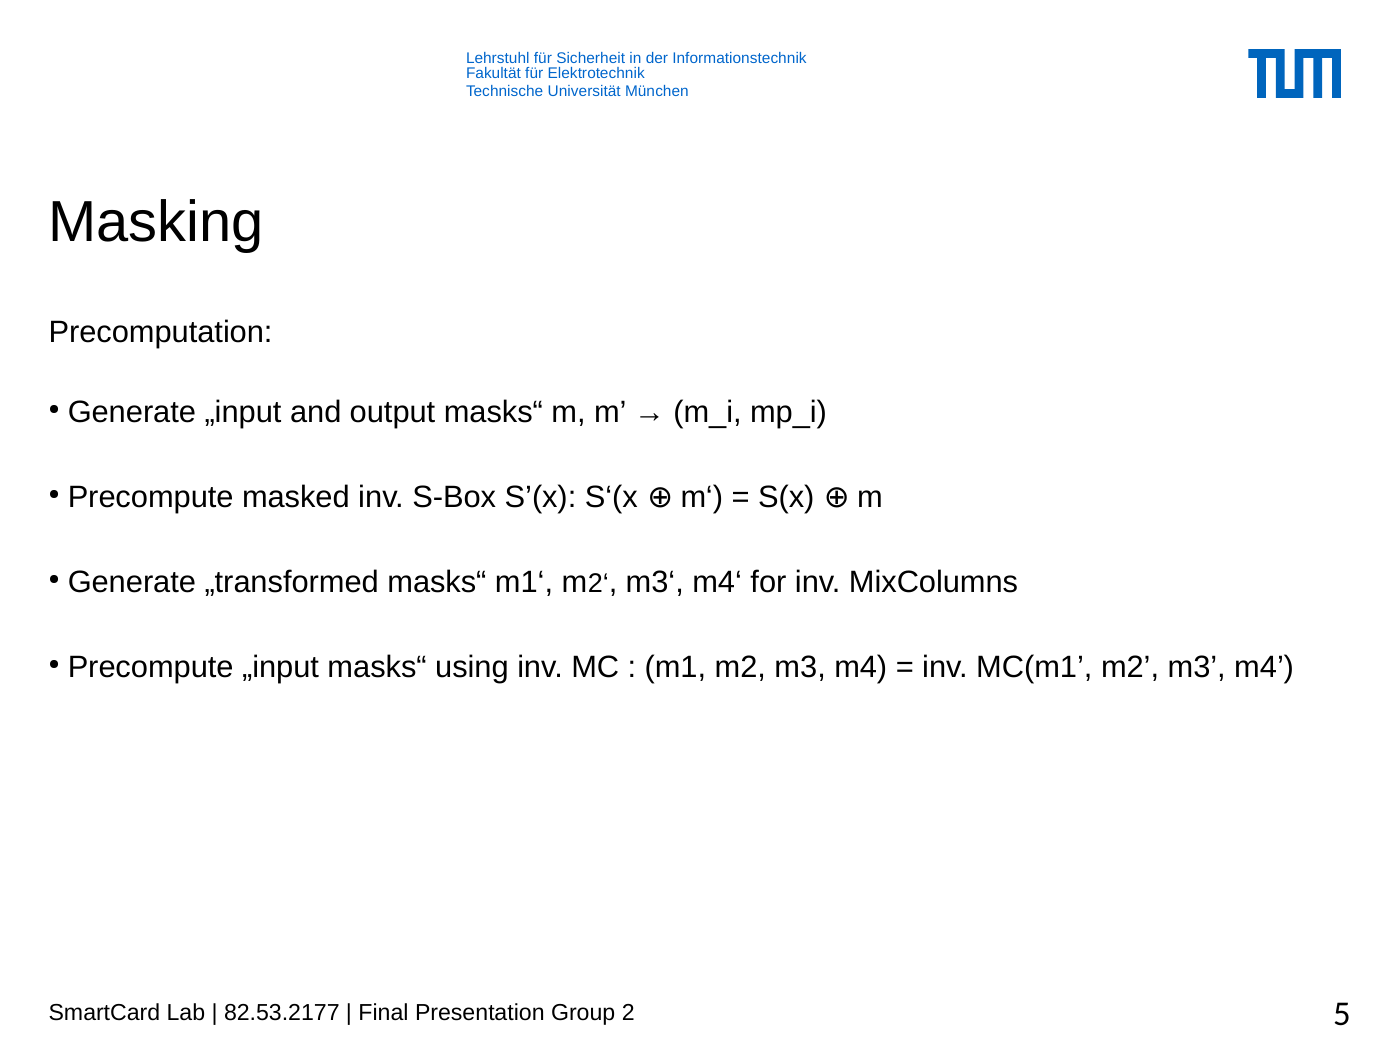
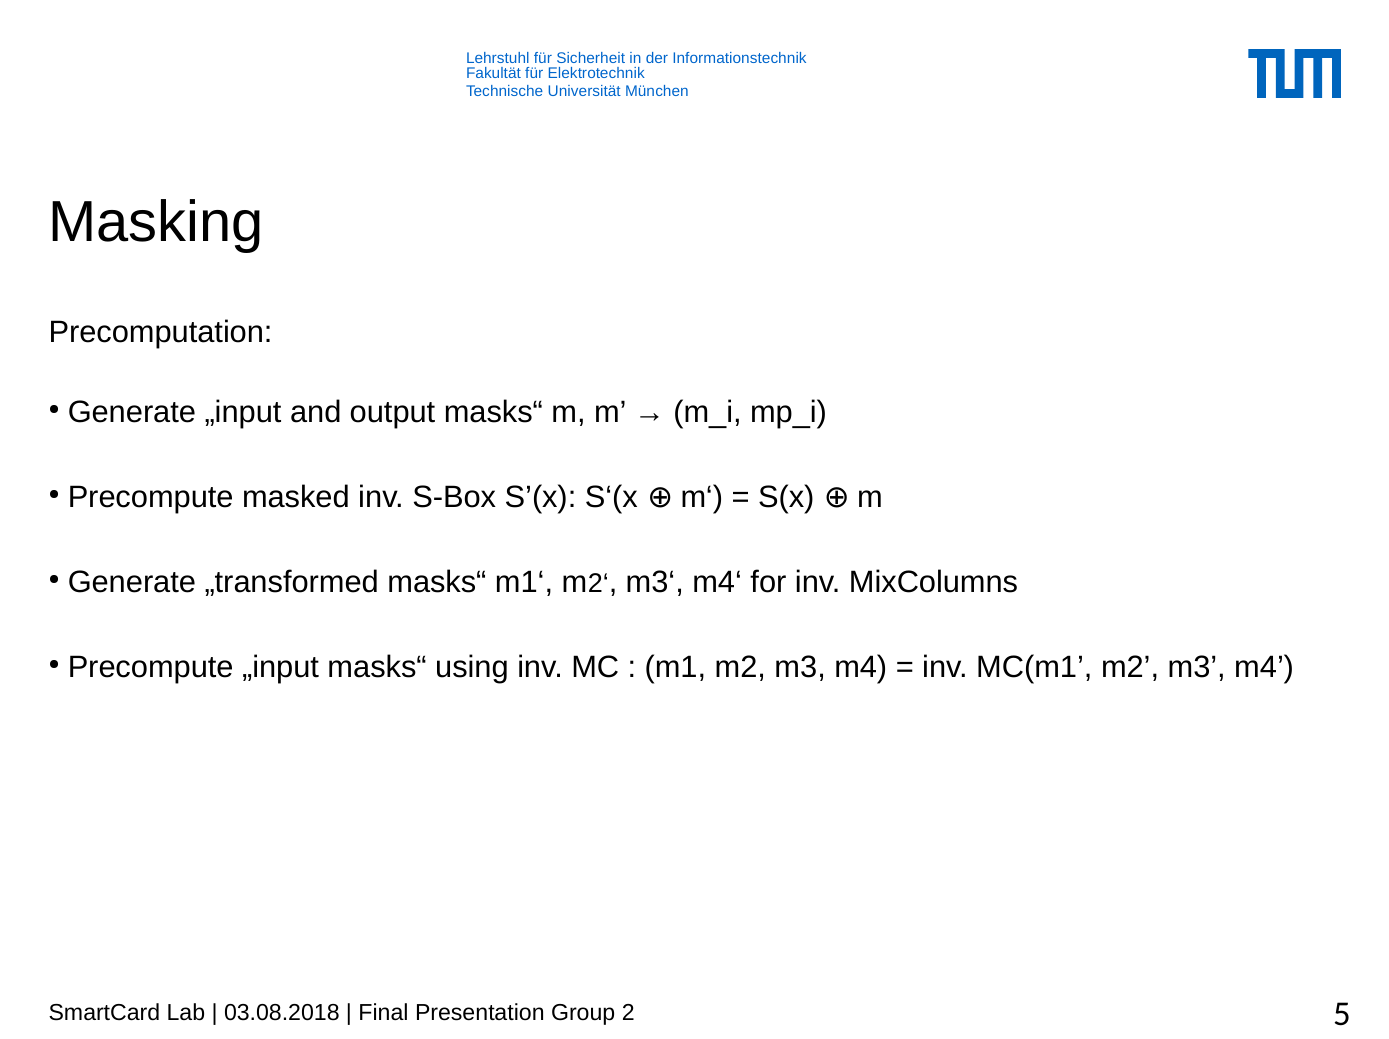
82.53.2177: 82.53.2177 -> 03.08.2018 (282, 1013)
